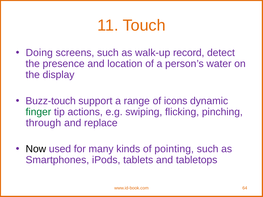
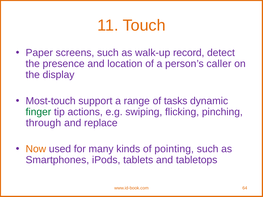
Doing: Doing -> Paper (39, 53)
water: water -> caller (219, 64)
Buzz-touch: Buzz-touch -> Most-touch (51, 101)
icons: icons -> tasks (176, 101)
Now colour: black -> orange (36, 149)
